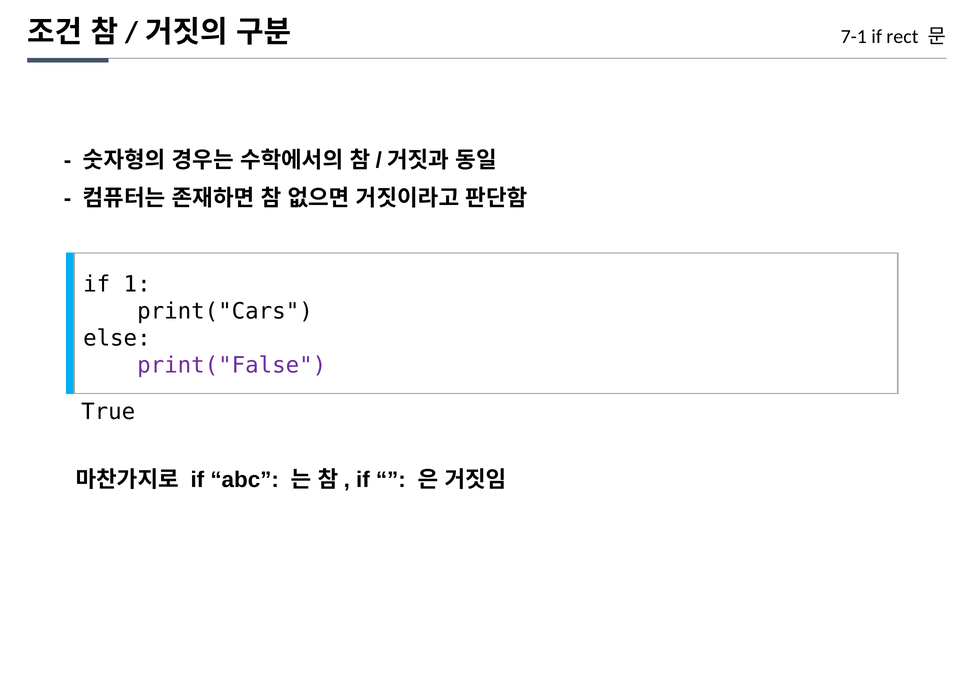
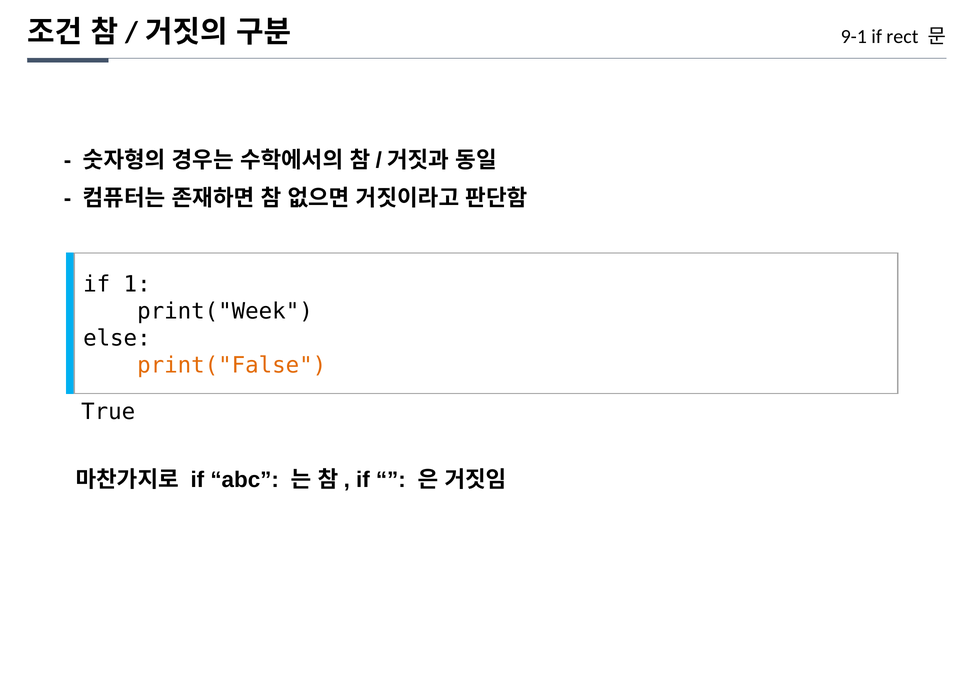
7-1: 7-1 -> 9-1 (854, 37)
print("Cars: print("Cars -> print("Week (225, 311)
print("False colour: purple -> orange (232, 365)
